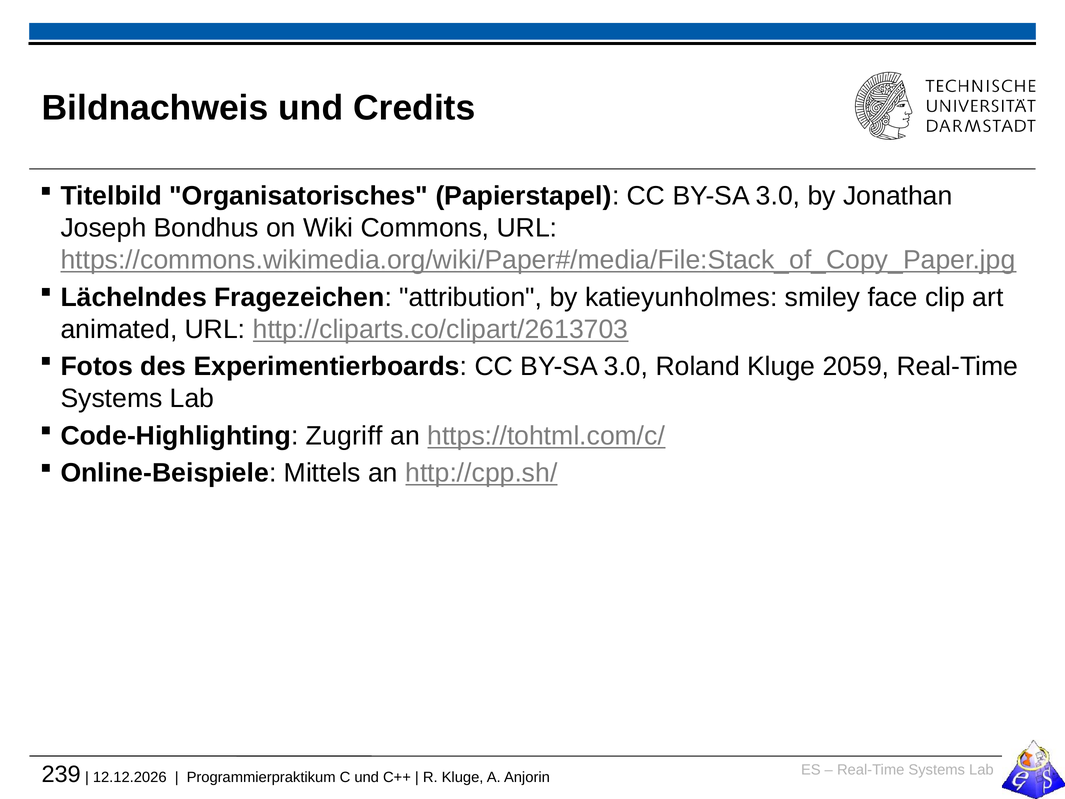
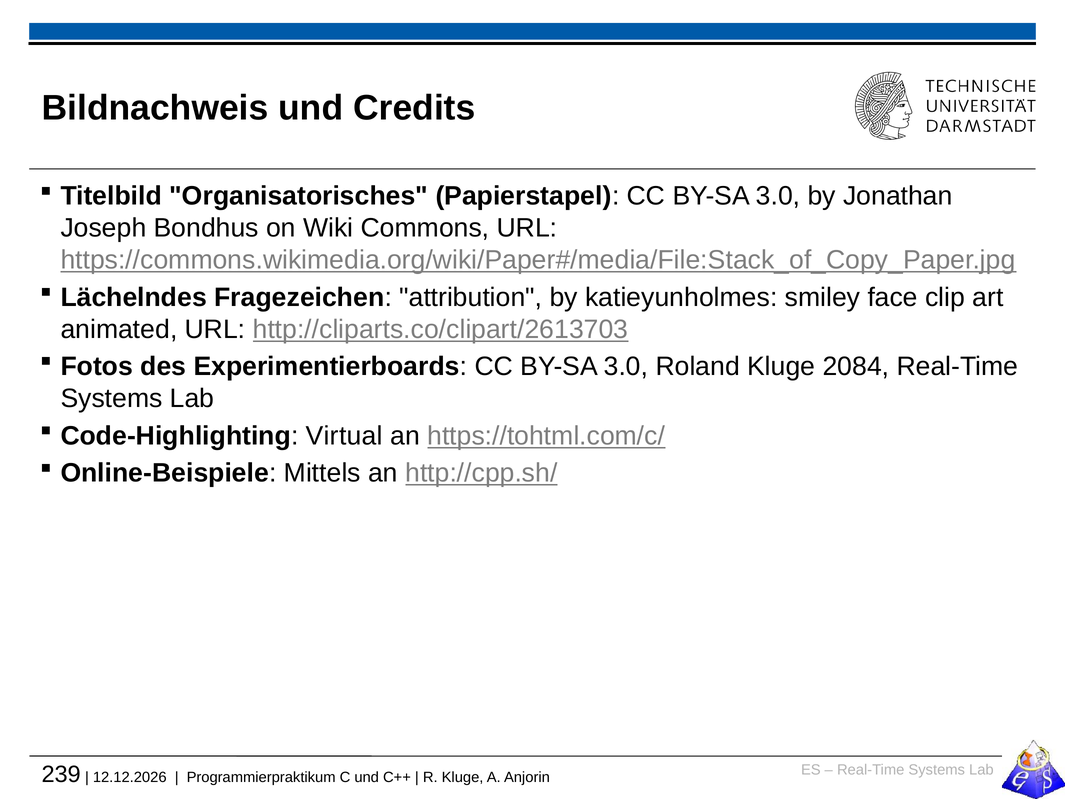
2059: 2059 -> 2084 (856, 366)
Zugriff: Zugriff -> Virtual (344, 436)
